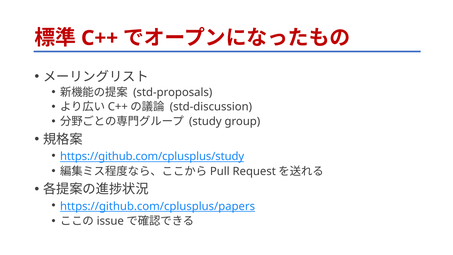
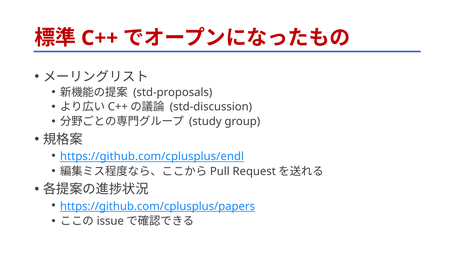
https://github.com/cplusplus/study: https://github.com/cplusplus/study -> https://github.com/cplusplus/endl (152, 156)
